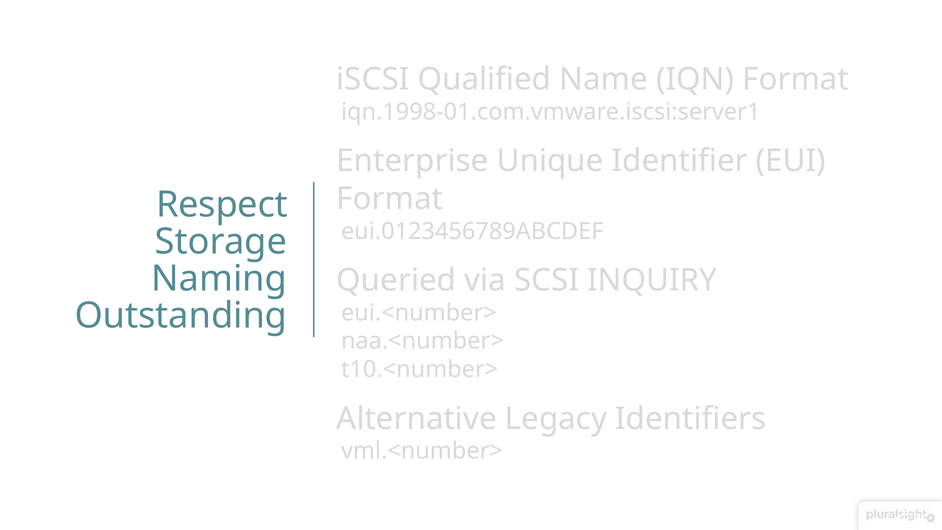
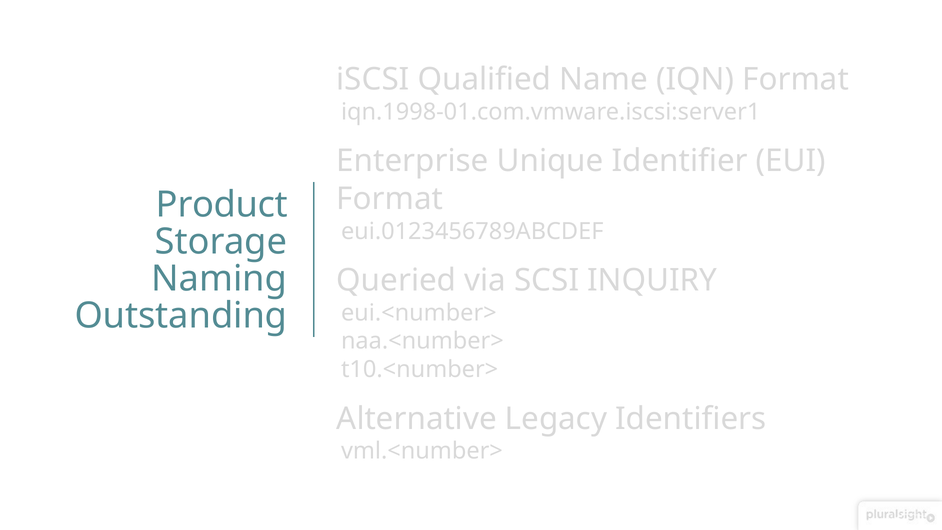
Respect: Respect -> Product (222, 205)
